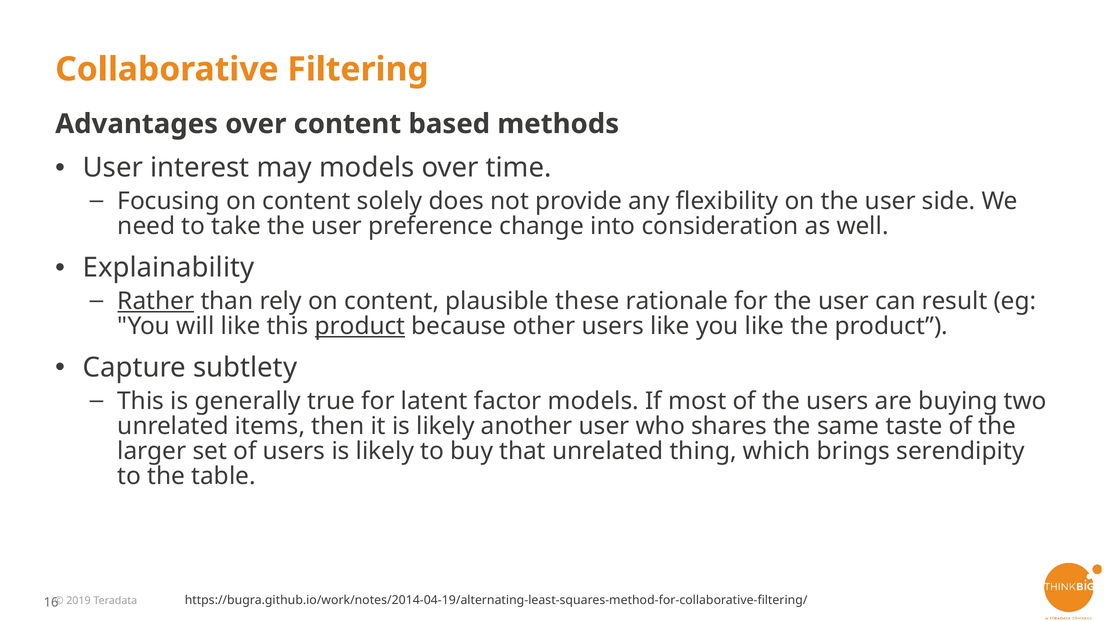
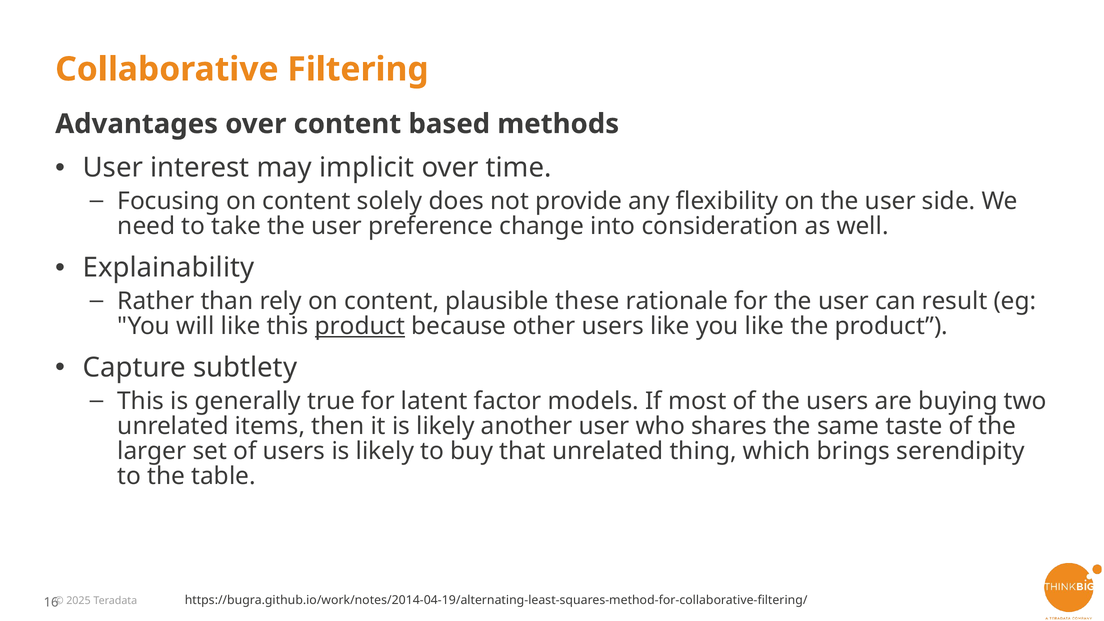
may models: models -> implicit (367, 168)
Rather underline: present -> none (156, 301)
2019: 2019 -> 2025 (78, 601)
